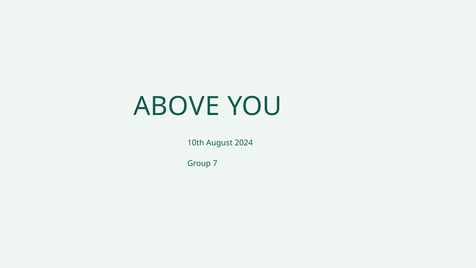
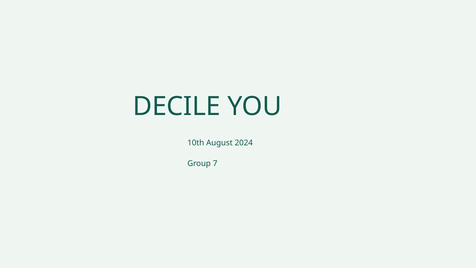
ABOVE: ABOVE -> DECILE (177, 106)
